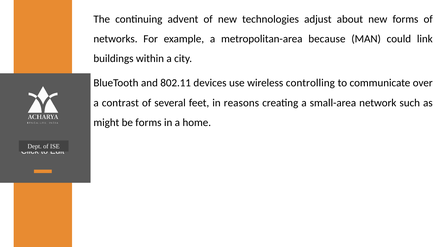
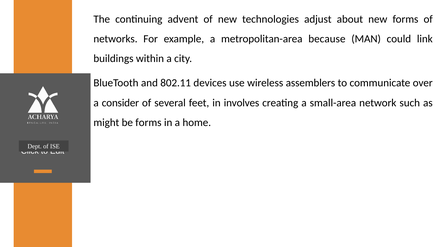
controlling: controlling -> assemblers (310, 83)
contrast: contrast -> consider (120, 103)
reasons: reasons -> involves (242, 103)
